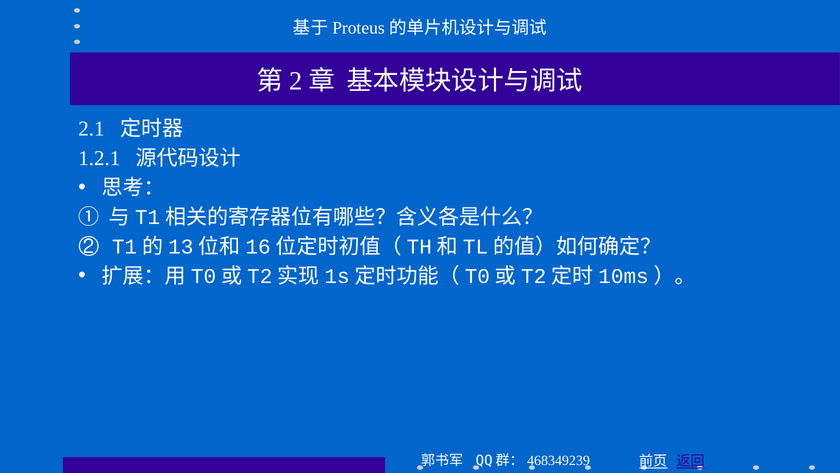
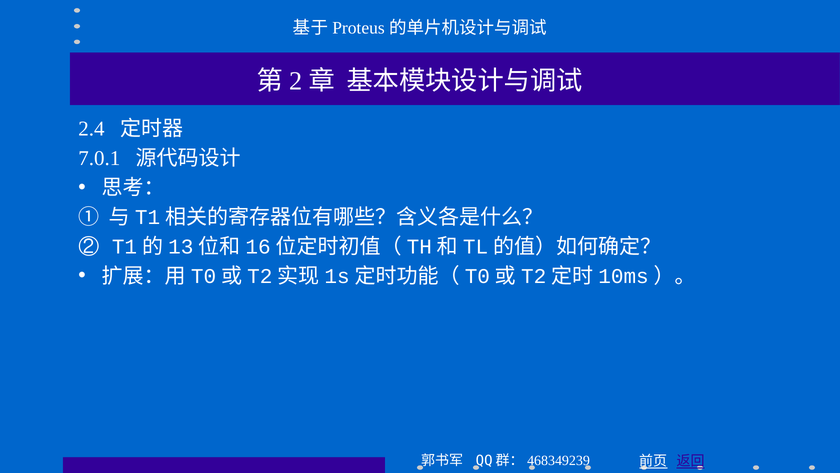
2.1: 2.1 -> 2.4 (91, 129)
1.2.1: 1.2.1 -> 7.0.1 (99, 158)
